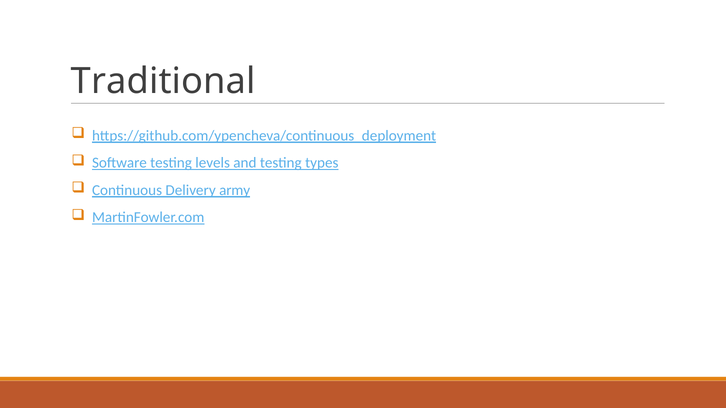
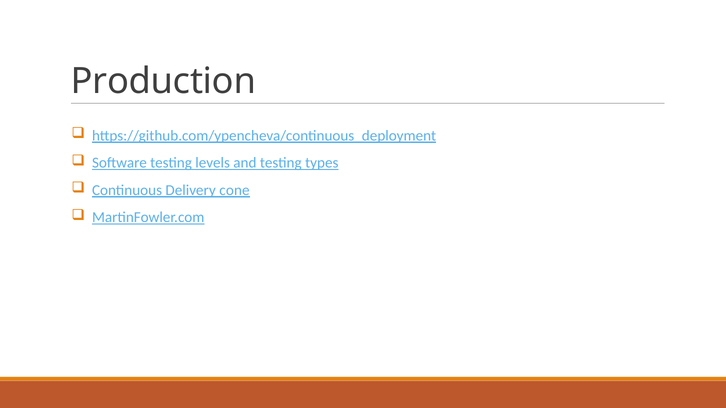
Traditional: Traditional -> Production (163, 81)
army: army -> cone (234, 190)
